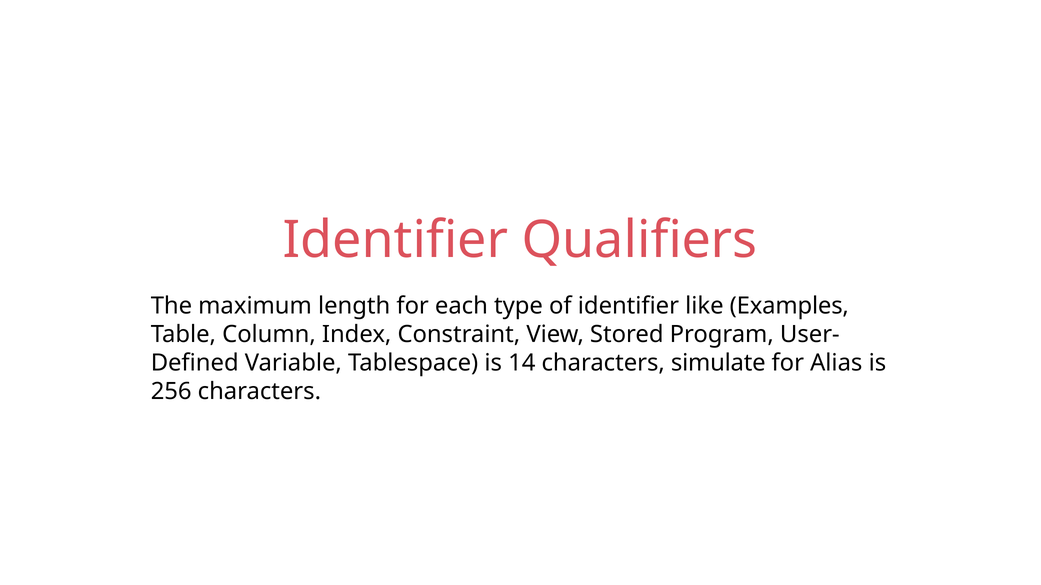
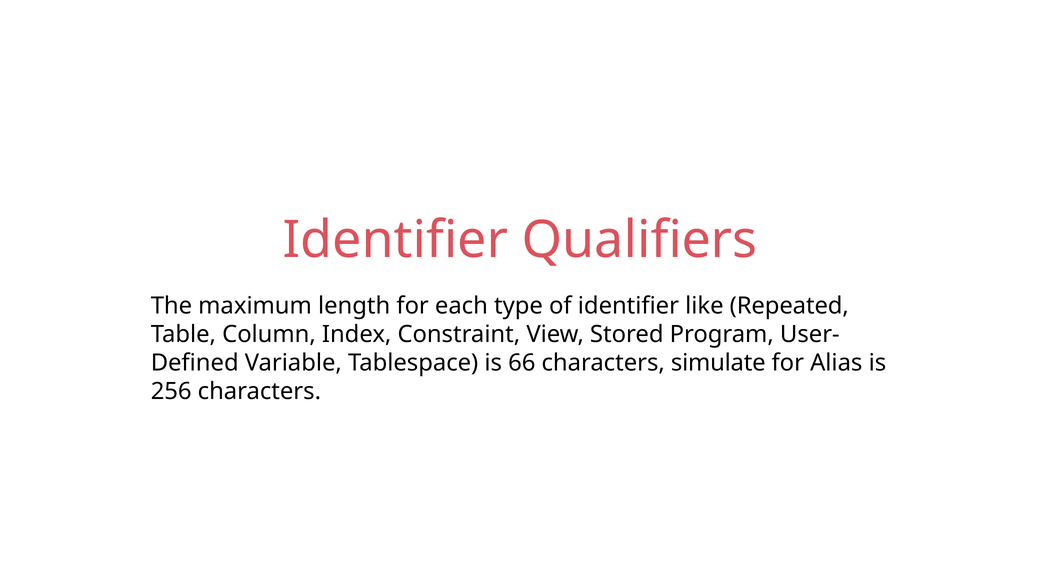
Examples: Examples -> Repeated (789, 306)
14: 14 -> 66 (522, 363)
